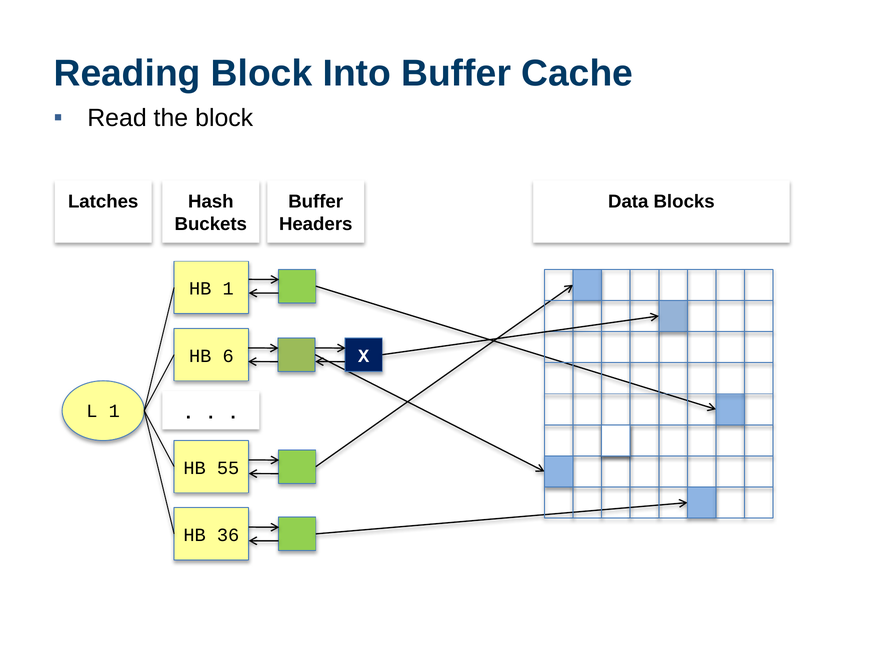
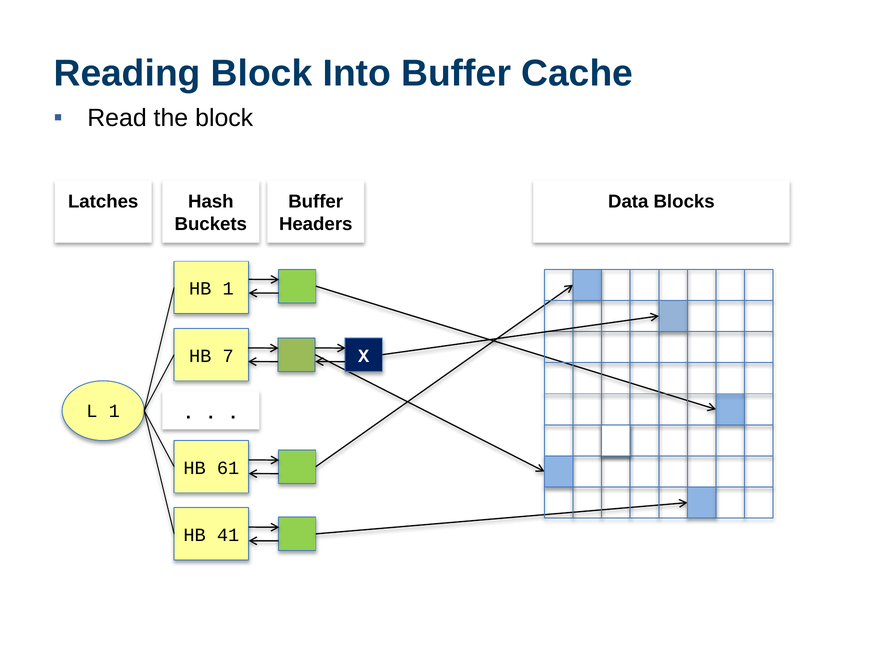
6: 6 -> 7 (228, 356)
55: 55 -> 61 (228, 467)
36: 36 -> 41 (228, 535)
